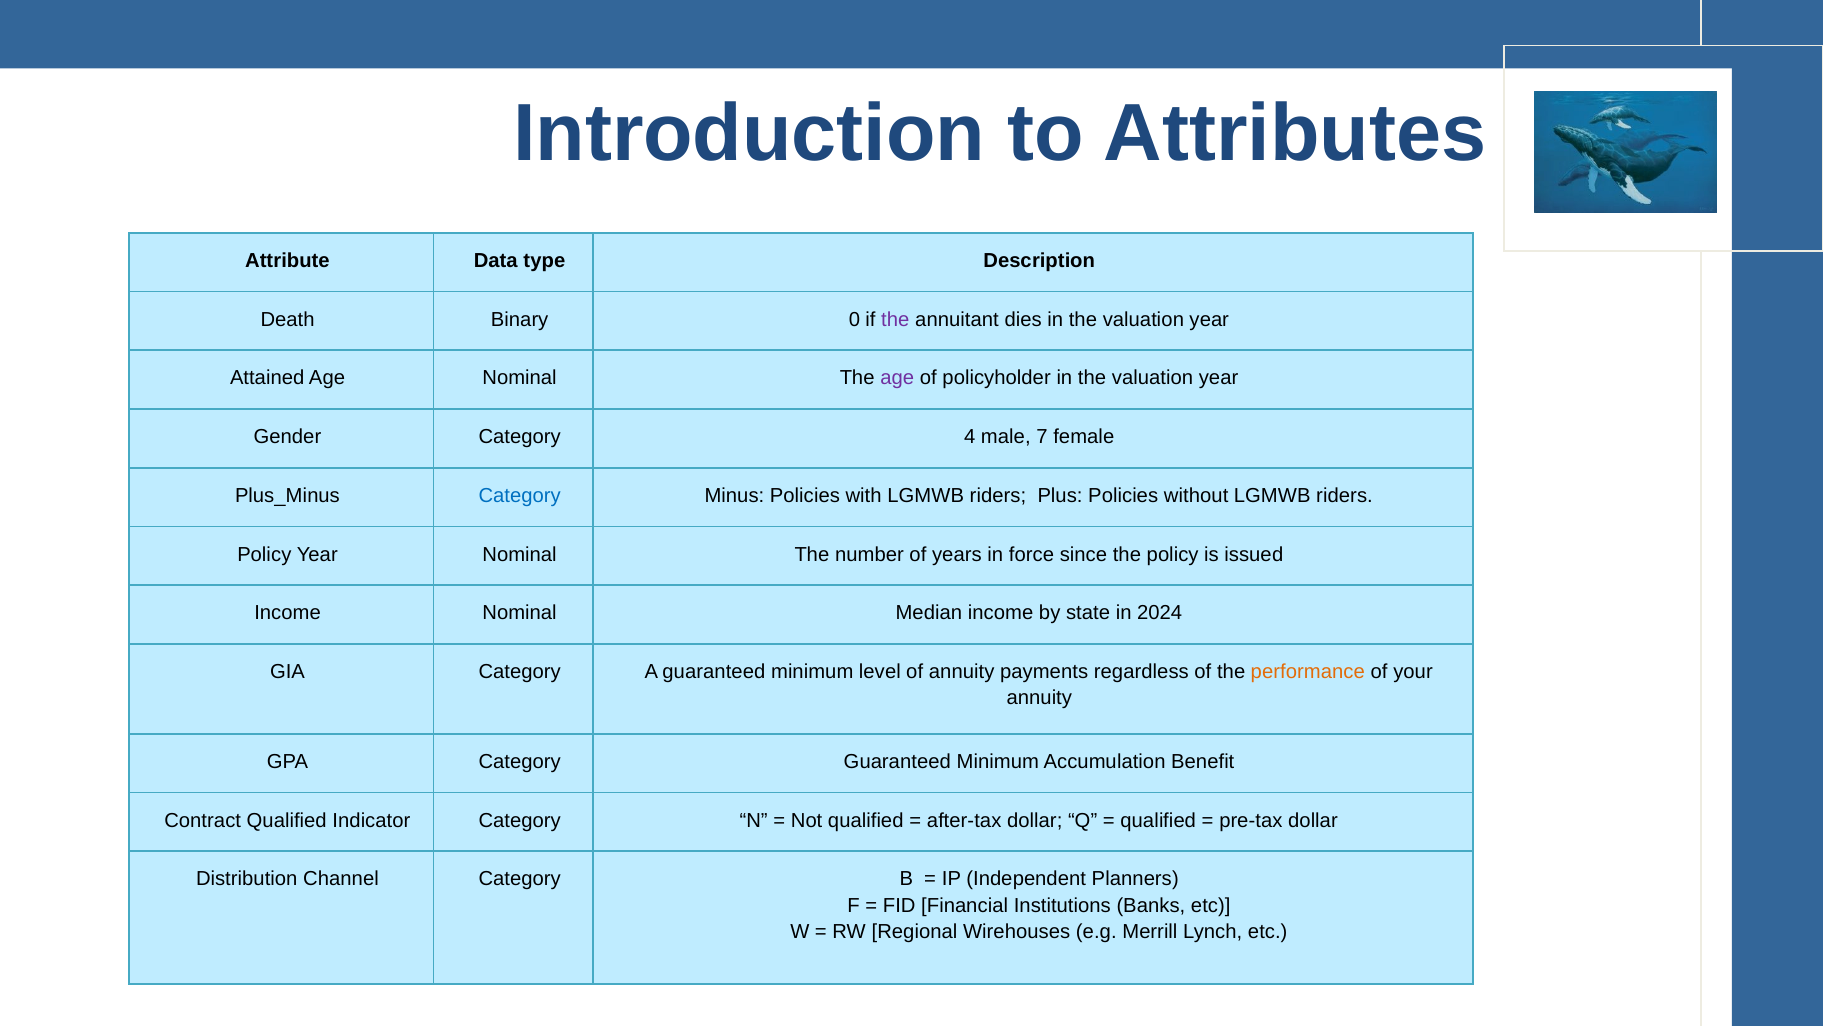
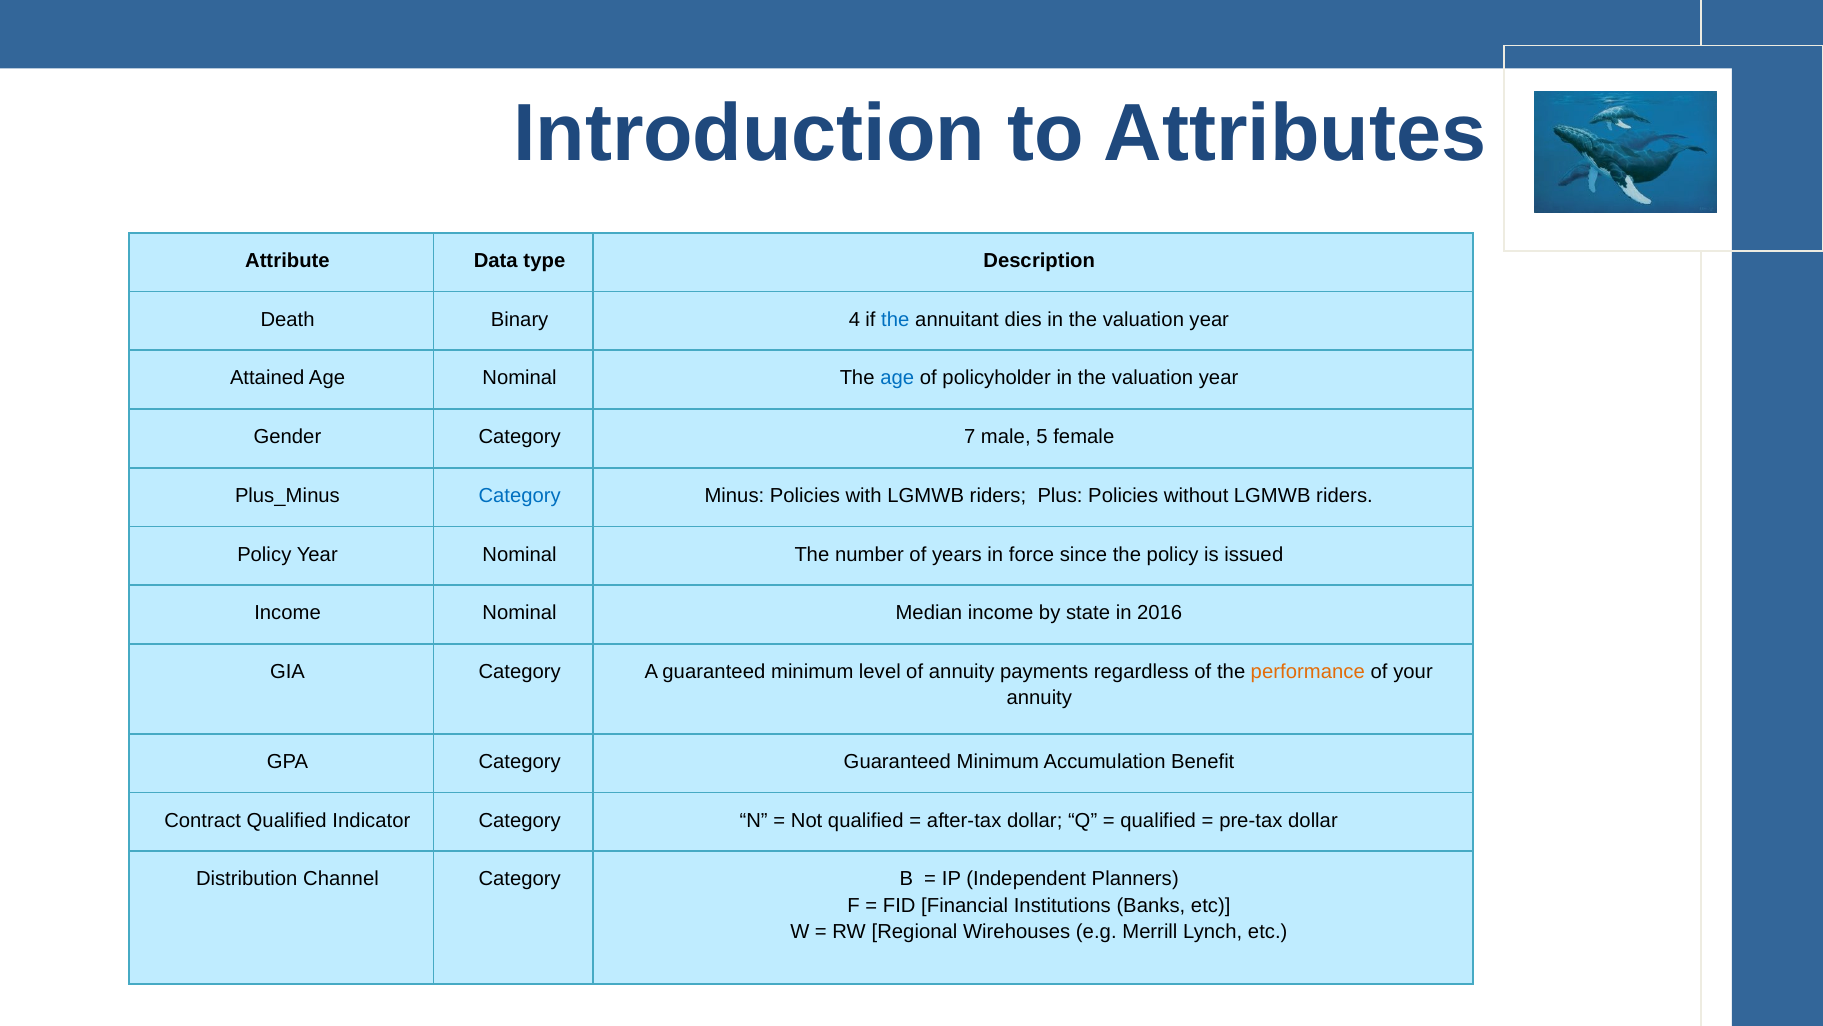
0: 0 -> 4 (854, 319)
the colour: purple -> blue (895, 319)
age colour: purple -> blue (897, 378)
4: 4 -> 7 (970, 437)
7: 7 -> 5 (1042, 437)
2024: 2024 -> 2016 (1160, 613)
